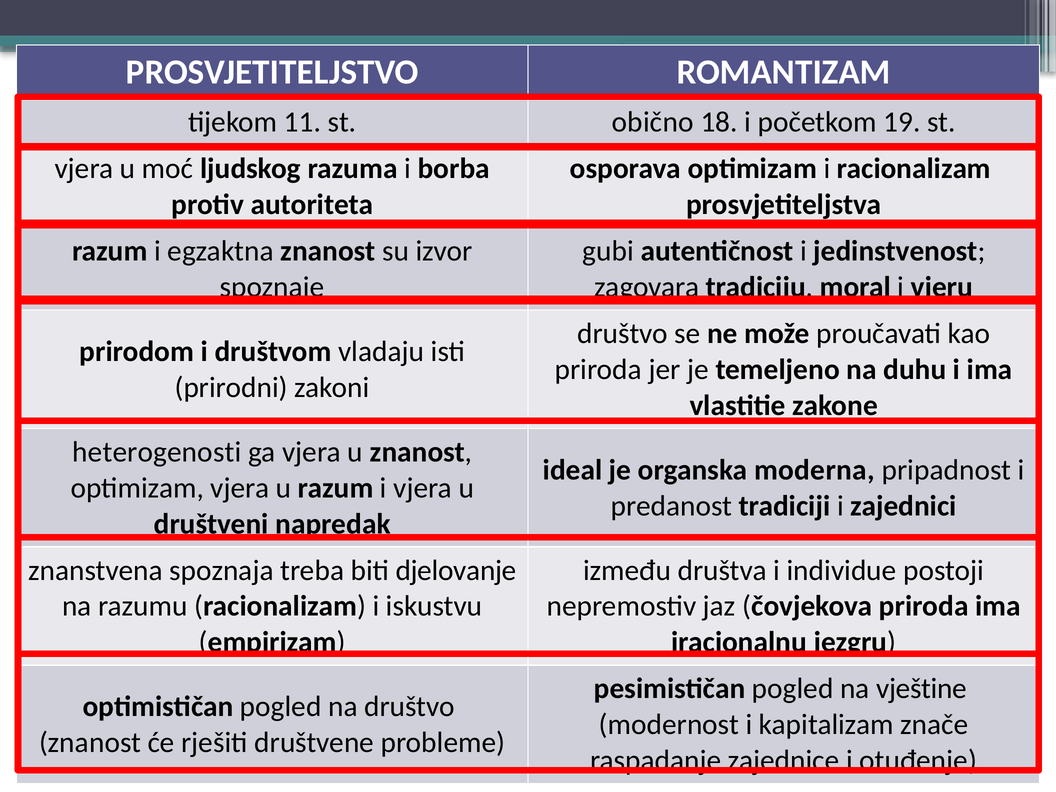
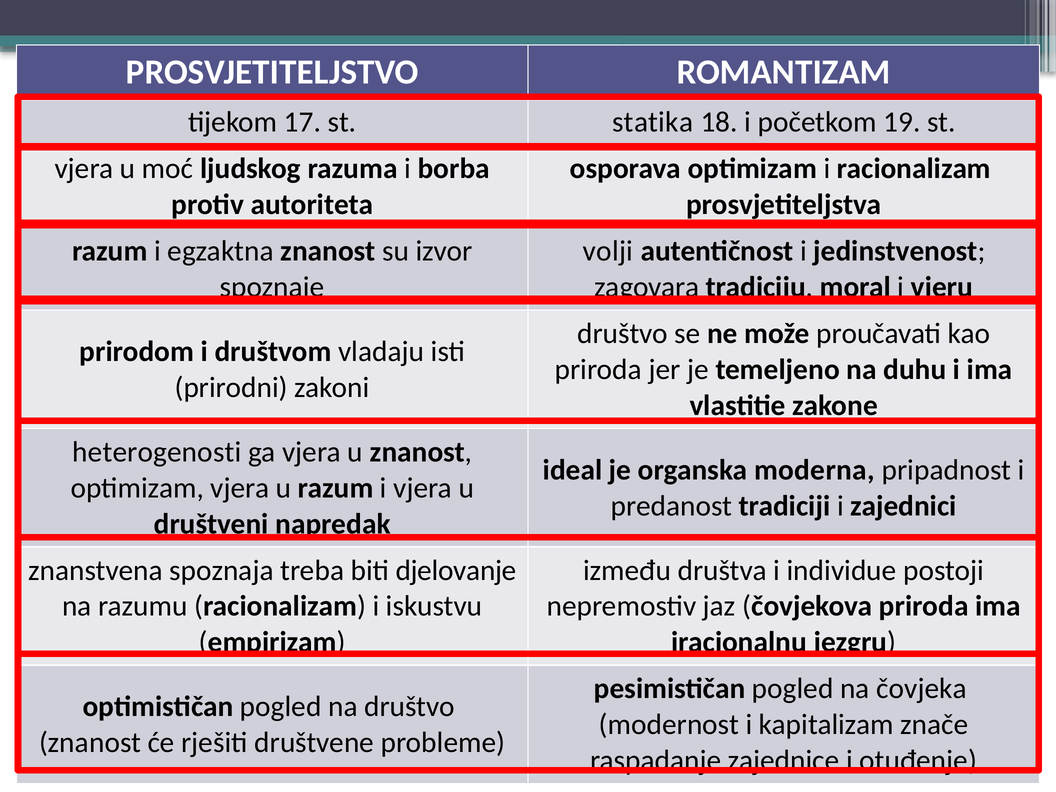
11: 11 -> 17 (303, 122)
obično: obično -> statika (653, 122)
gubi: gubi -> volji (608, 251)
vještine: vještine -> čovjeka (921, 689)
